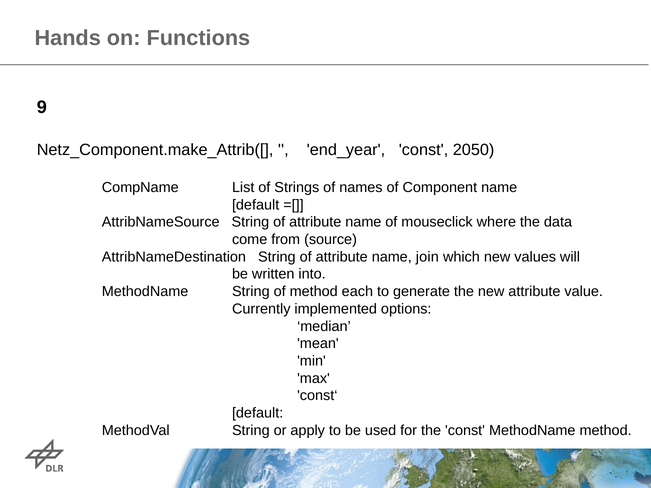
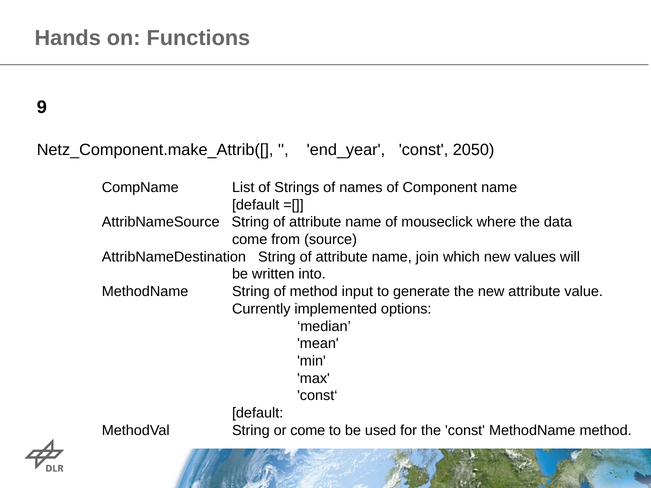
each: each -> input (357, 292)
or apply: apply -> come (308, 431)
